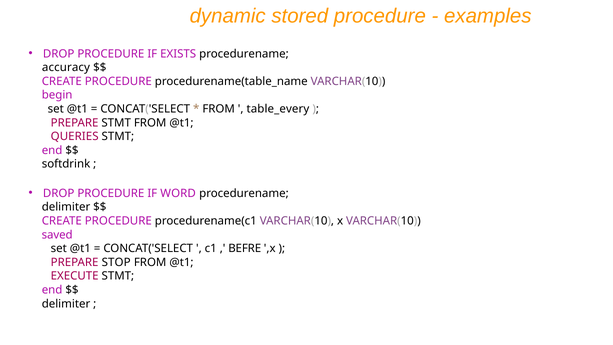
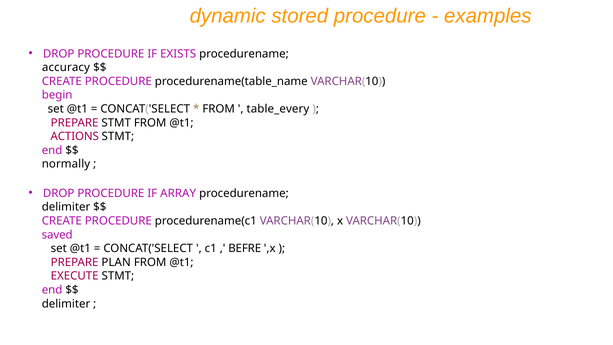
QUERIES: QUERIES -> ACTIONS (75, 136)
softdrink: softdrink -> normally (66, 164)
WORD: WORD -> ARRAY (178, 193)
STOP: STOP -> PLAN (116, 262)
